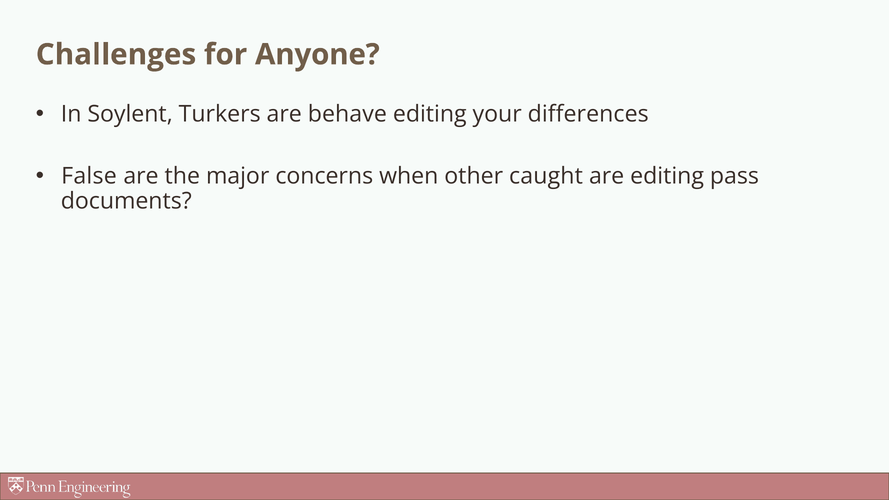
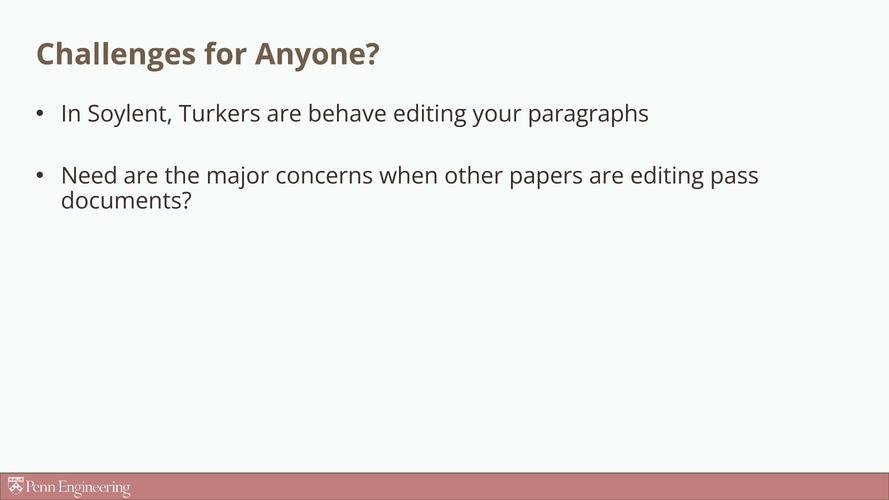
differences: differences -> paragraphs (588, 114)
False: False -> Need (89, 176)
caught: caught -> papers (546, 176)
